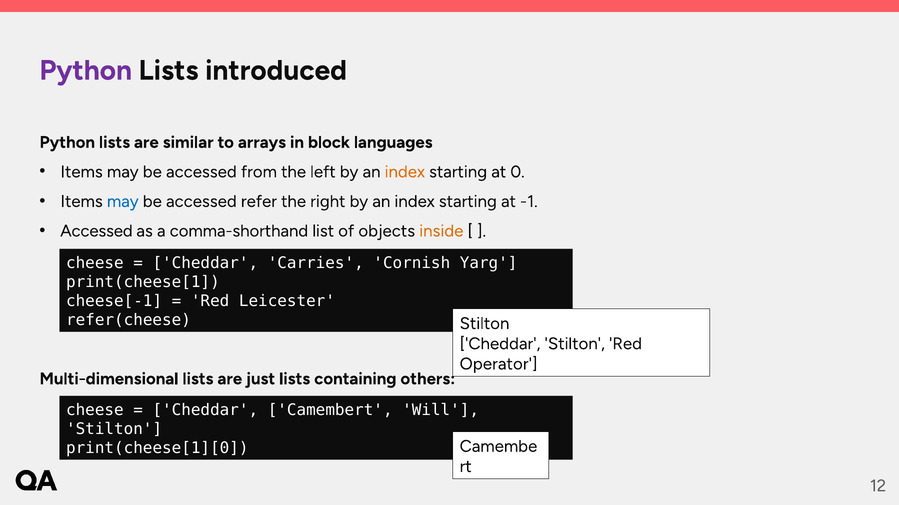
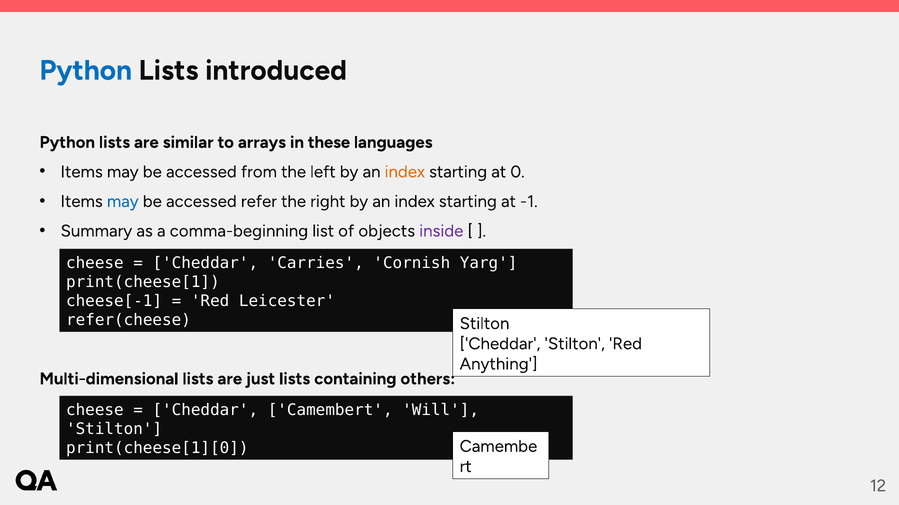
Python colour: purple -> blue (86, 70)
block: block -> these (329, 142)
Accessed: Accessed -> Summary (96, 231)
comma-shorthand: comma-shorthand -> comma-beginning (239, 231)
inside colour: orange -> purple (441, 231)
Operator: Operator -> Anything (499, 364)
